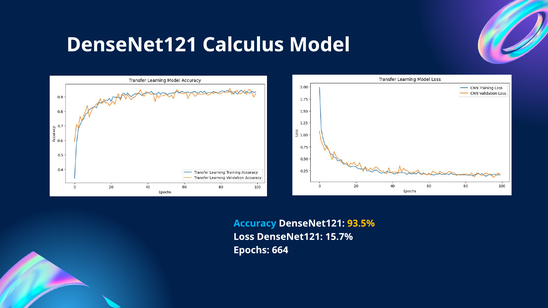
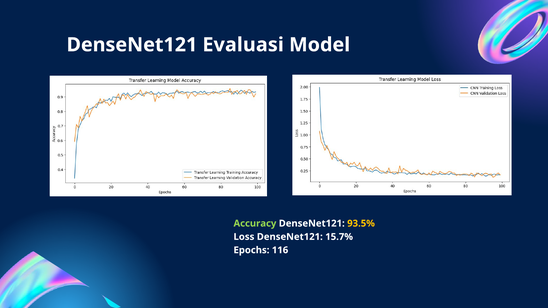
Calculus: Calculus -> Evaluasi (243, 45)
Accuracy colour: light blue -> light green (255, 224)
664: 664 -> 116 (280, 250)
